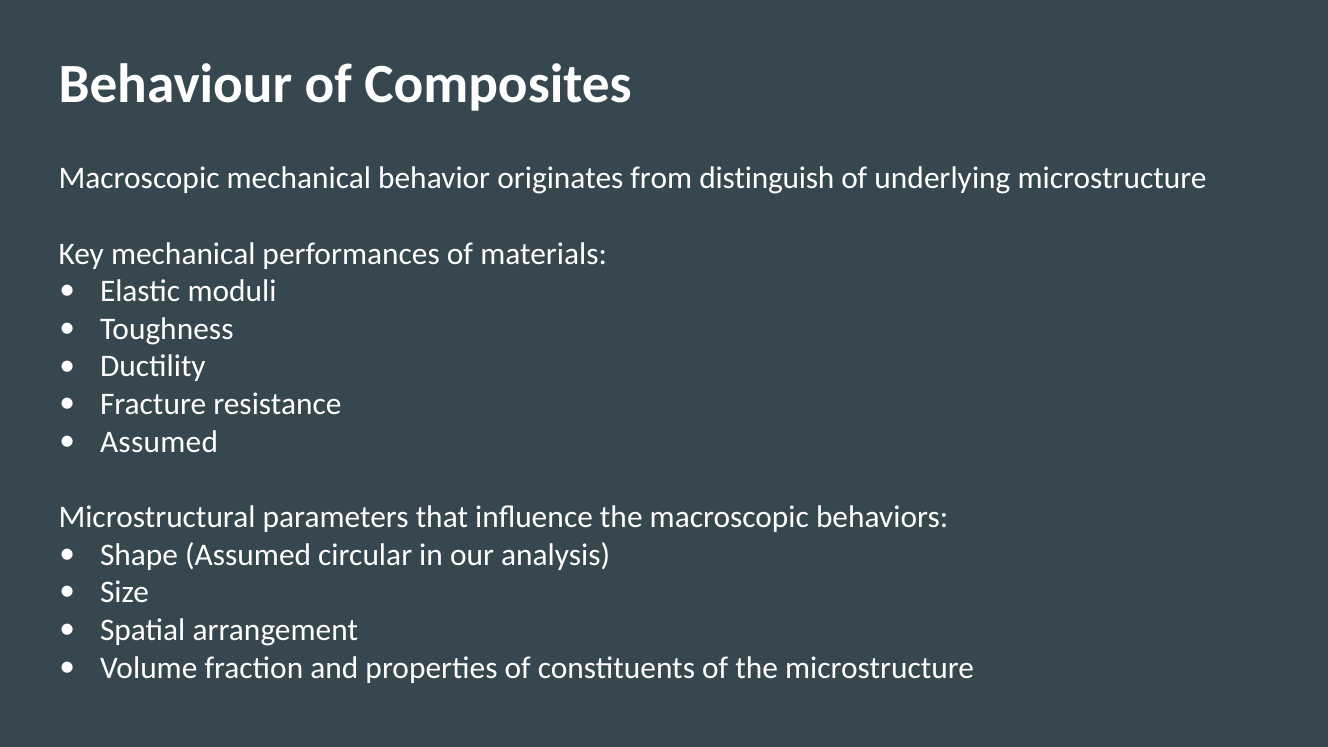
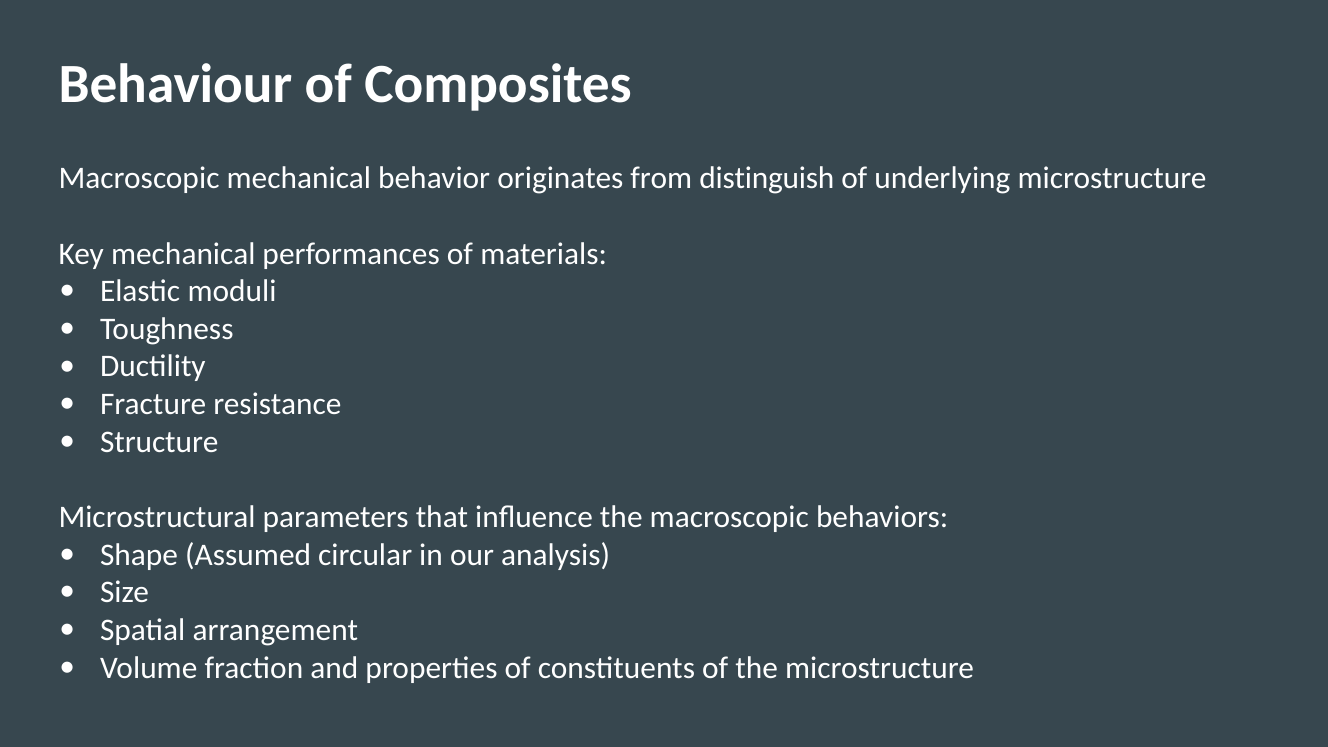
Assumed: Assumed -> Structure (159, 442)
